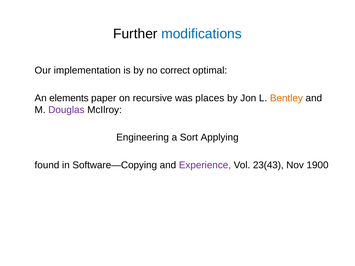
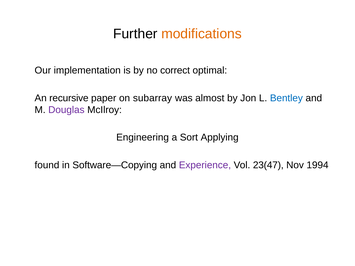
modifications colour: blue -> orange (202, 34)
elements: elements -> recursive (69, 98)
recursive: recursive -> subarray (152, 98)
places: places -> almost (210, 98)
Bentley colour: orange -> blue (286, 98)
23(43: 23(43 -> 23(47 (268, 165)
1900: 1900 -> 1994 (318, 165)
